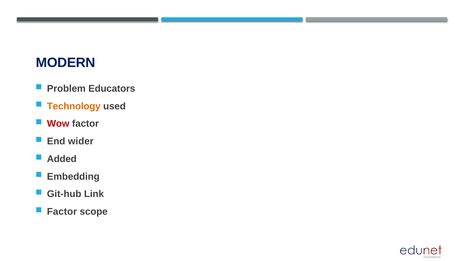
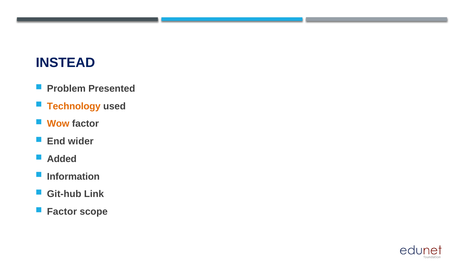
MODERN: MODERN -> INSTEAD (65, 63)
Educators: Educators -> Presented (112, 89)
Wow colour: red -> orange (58, 124)
Embedding: Embedding -> Information (73, 177)
